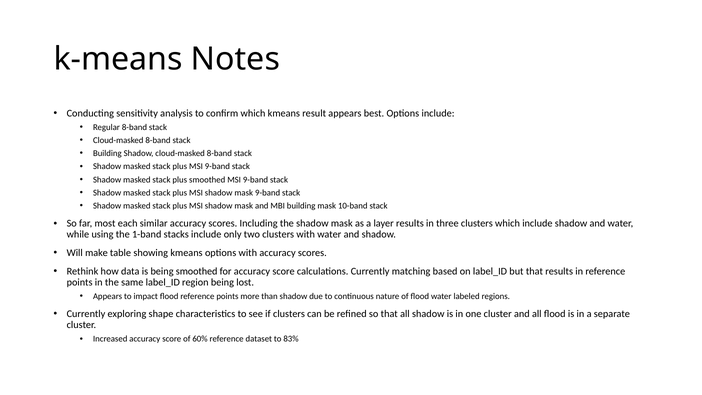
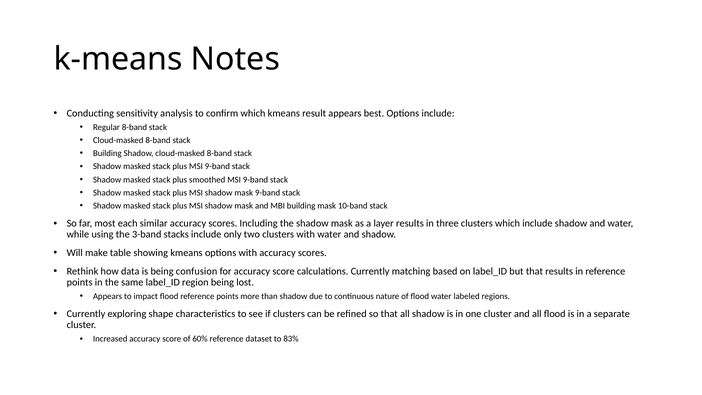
1-band: 1-band -> 3-band (147, 235)
being smoothed: smoothed -> confusion (197, 271)
